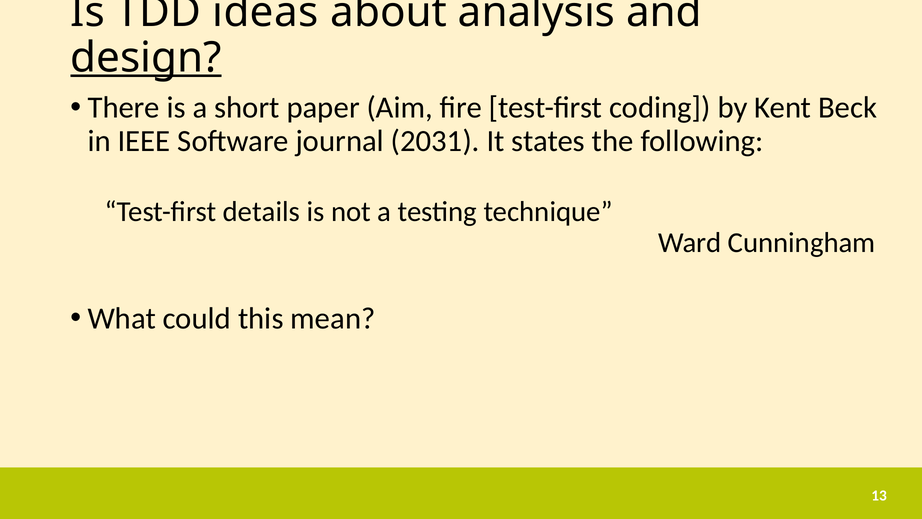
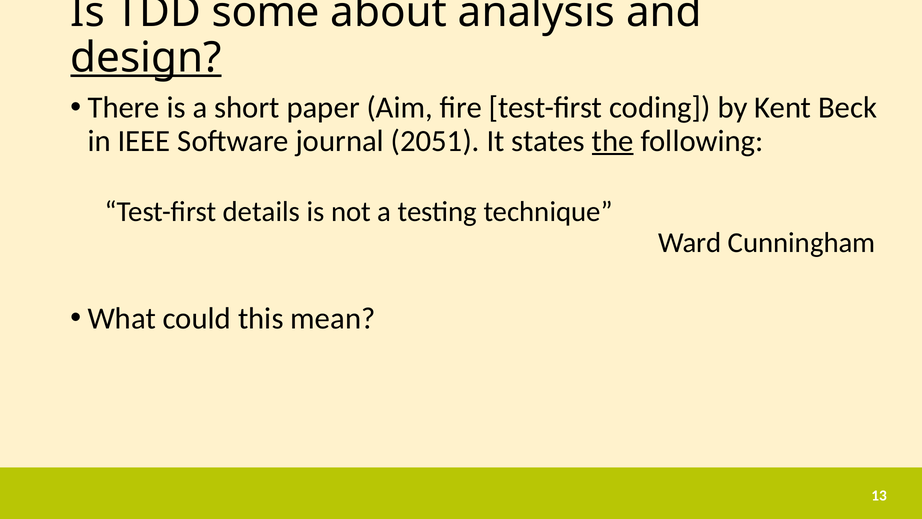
ideas: ideas -> some (266, 12)
2031: 2031 -> 2051 (435, 141)
the underline: none -> present (613, 141)
